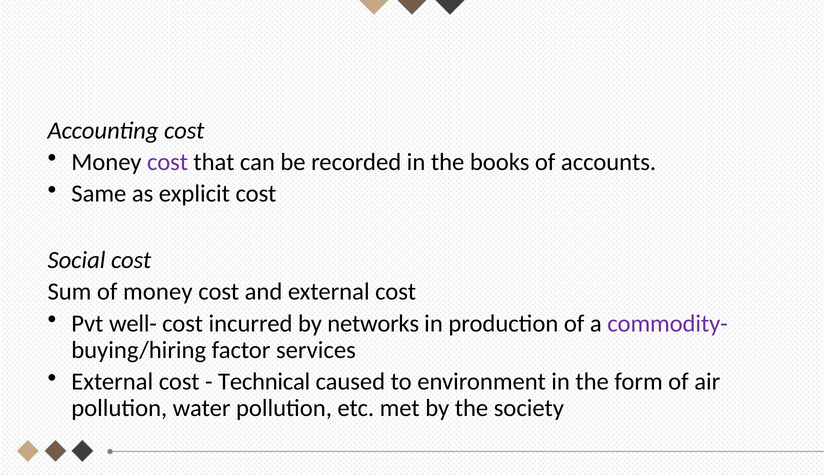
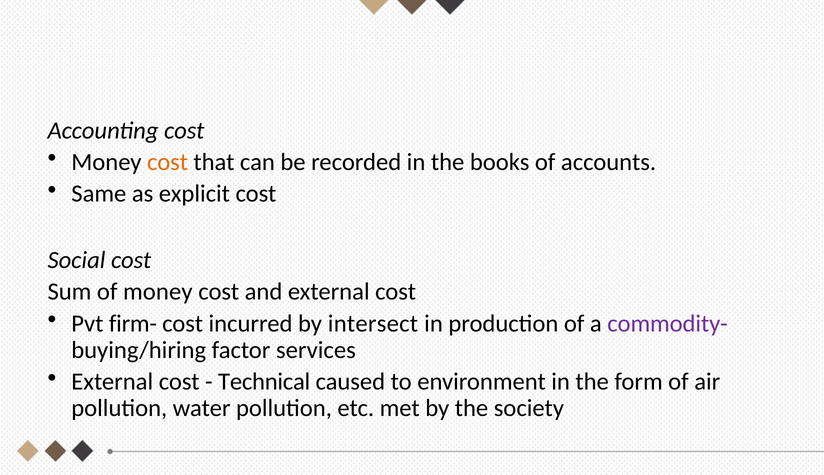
cost colour: purple -> orange (168, 162)
well-: well- -> firm- (133, 324)
networks: networks -> intersect (373, 324)
